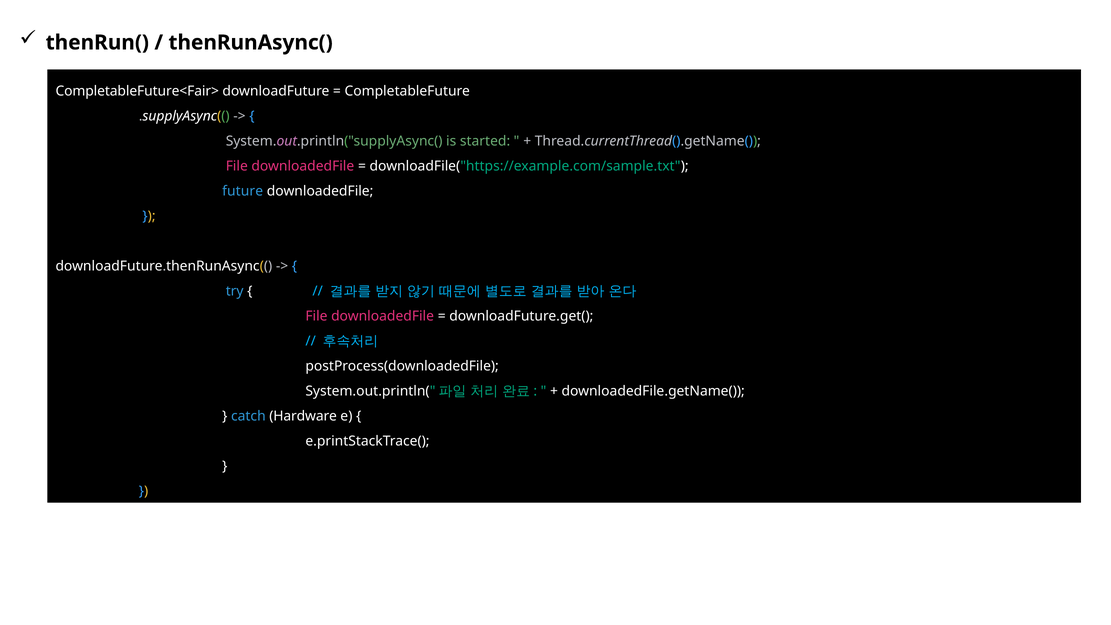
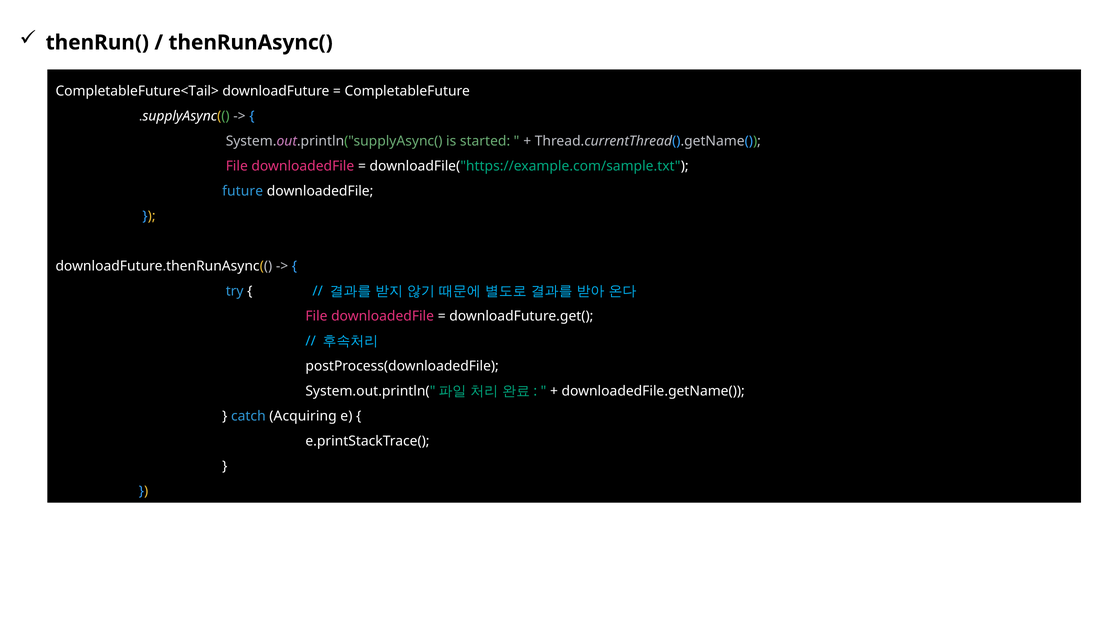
CompletableFuture<Fair>: CompletableFuture<Fair> -> CompletableFuture<Tail> (137, 91)
Hardware: Hardware -> Acquiring (303, 416)
